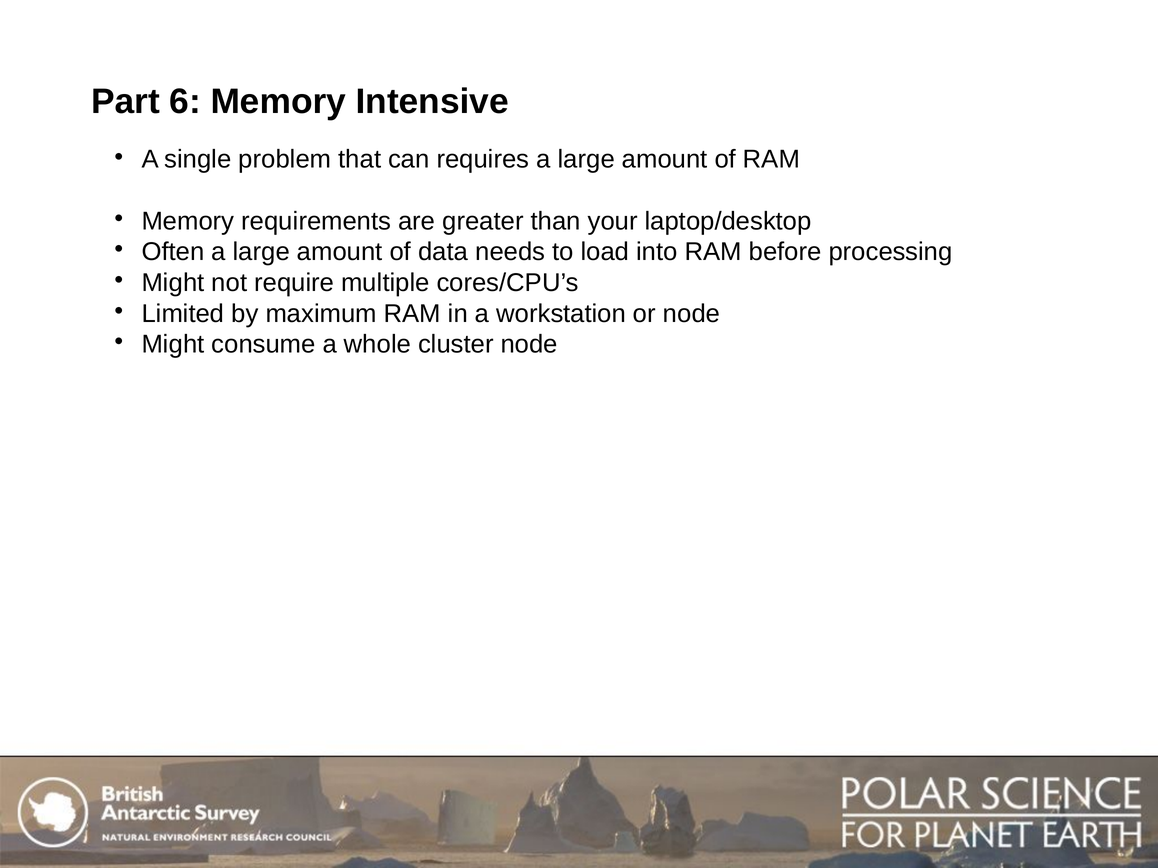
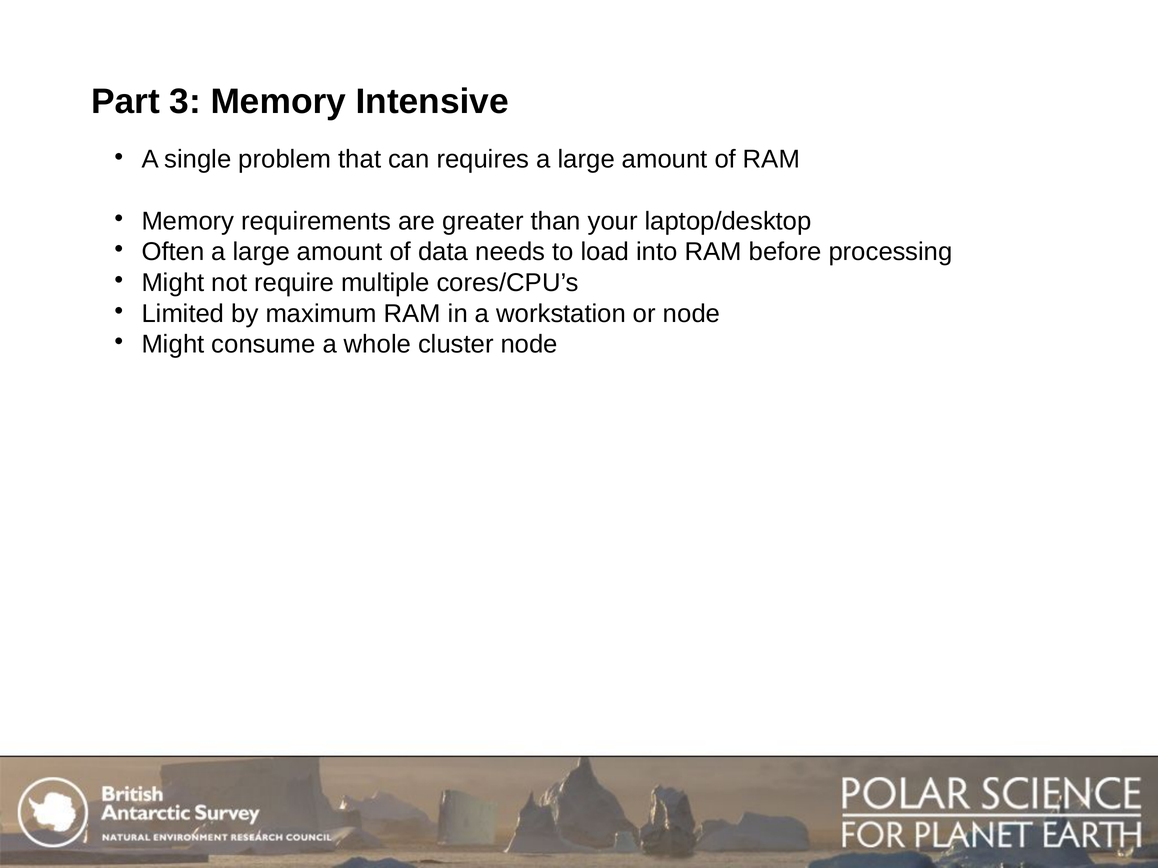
6: 6 -> 3 (185, 102)
